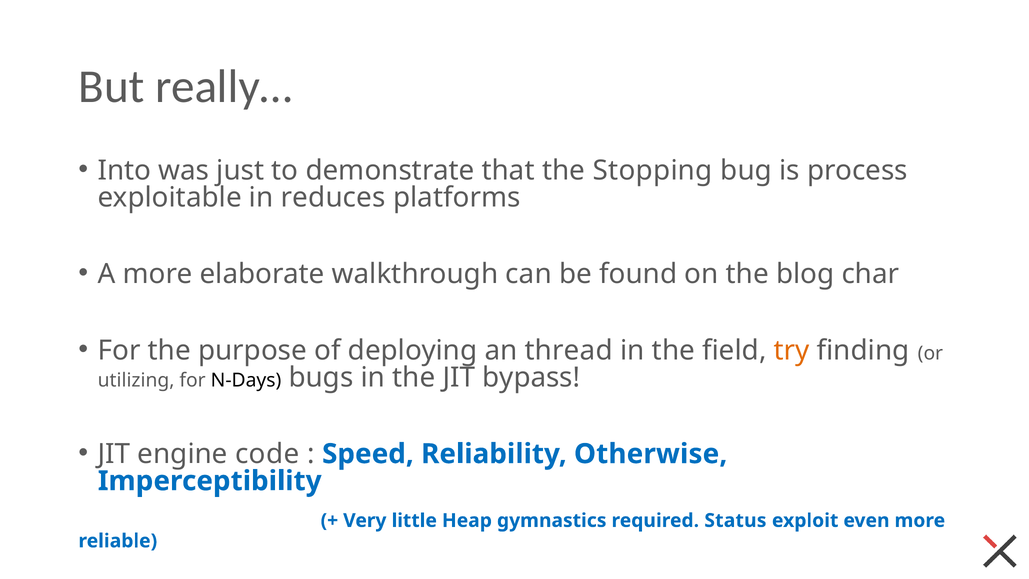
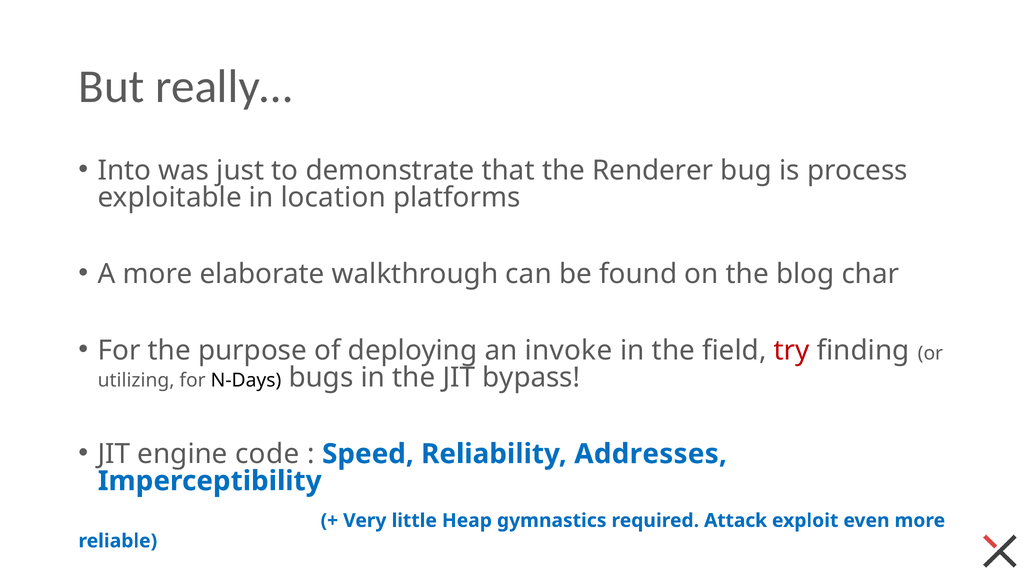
Stopping: Stopping -> Renderer (653, 170)
reduces: reduces -> location (333, 197)
thread: thread -> invoke (569, 350)
try colour: orange -> red (792, 350)
Otherwise: Otherwise -> Addresses (651, 454)
Status: Status -> Attack (736, 520)
